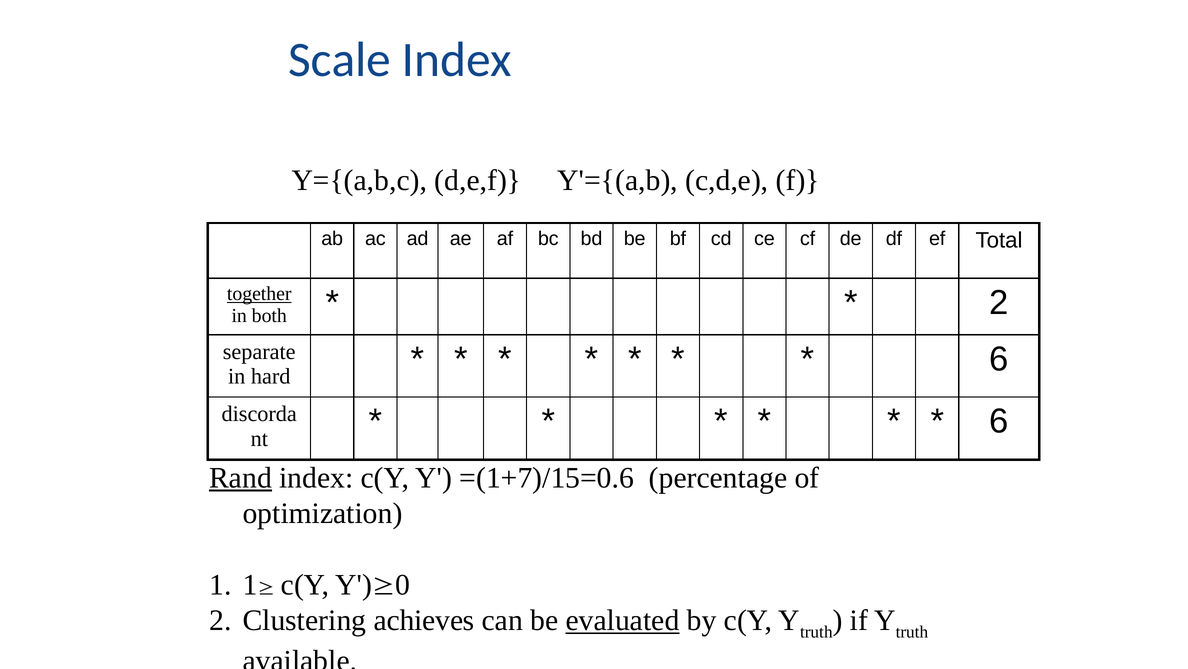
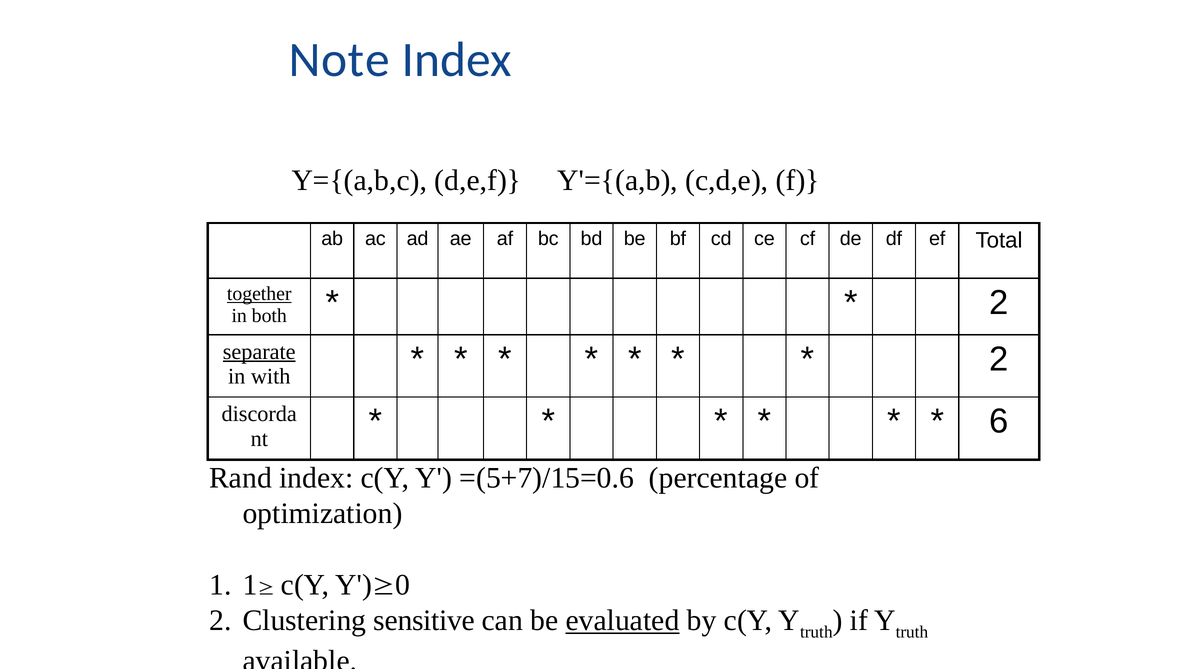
Scale: Scale -> Note (339, 60)
separate underline: none -> present (259, 351)
hard: hard -> with (271, 376)
6: 6 -> 2 (999, 359)
Rand underline: present -> none (241, 477)
=(1+7)/15=0.6: =(1+7)/15=0.6 -> =(5+7)/15=0.6 (547, 477)
achieves: achieves -> sensitive (424, 620)
